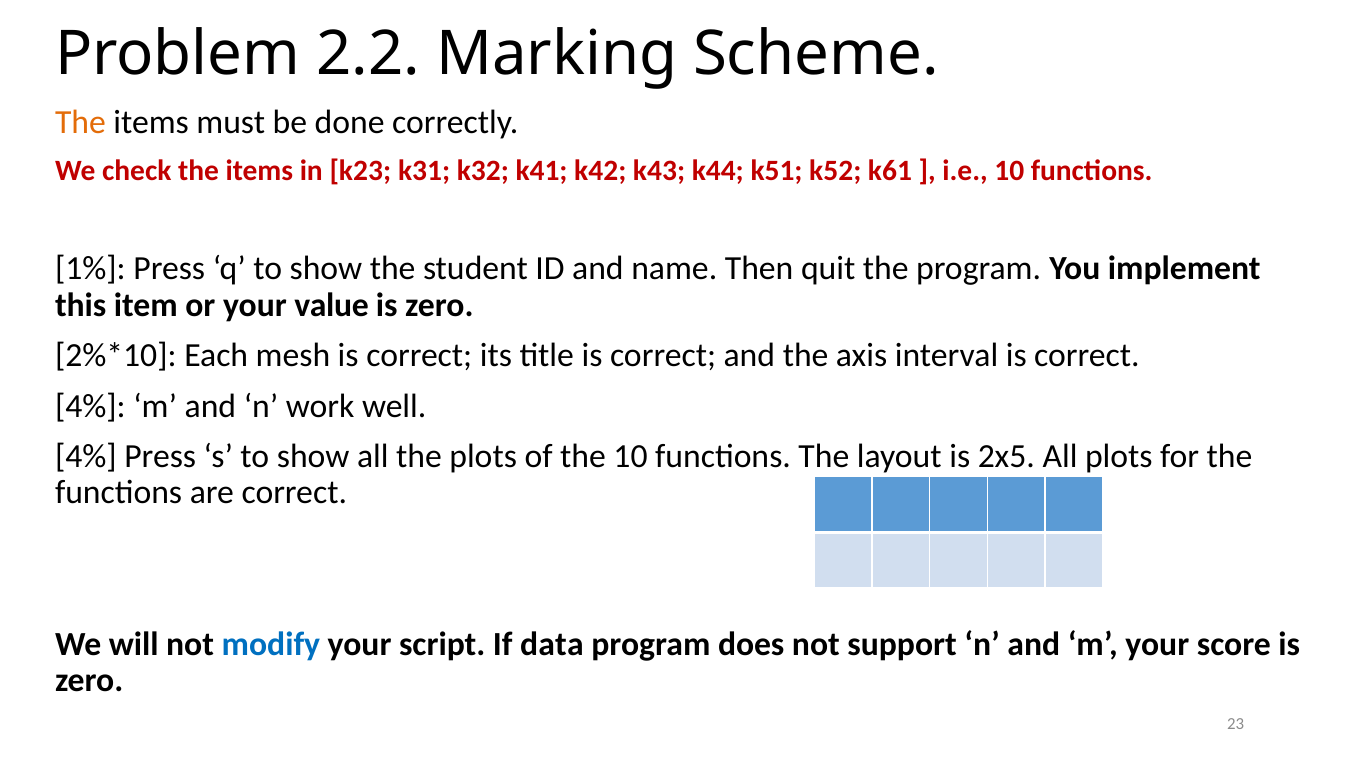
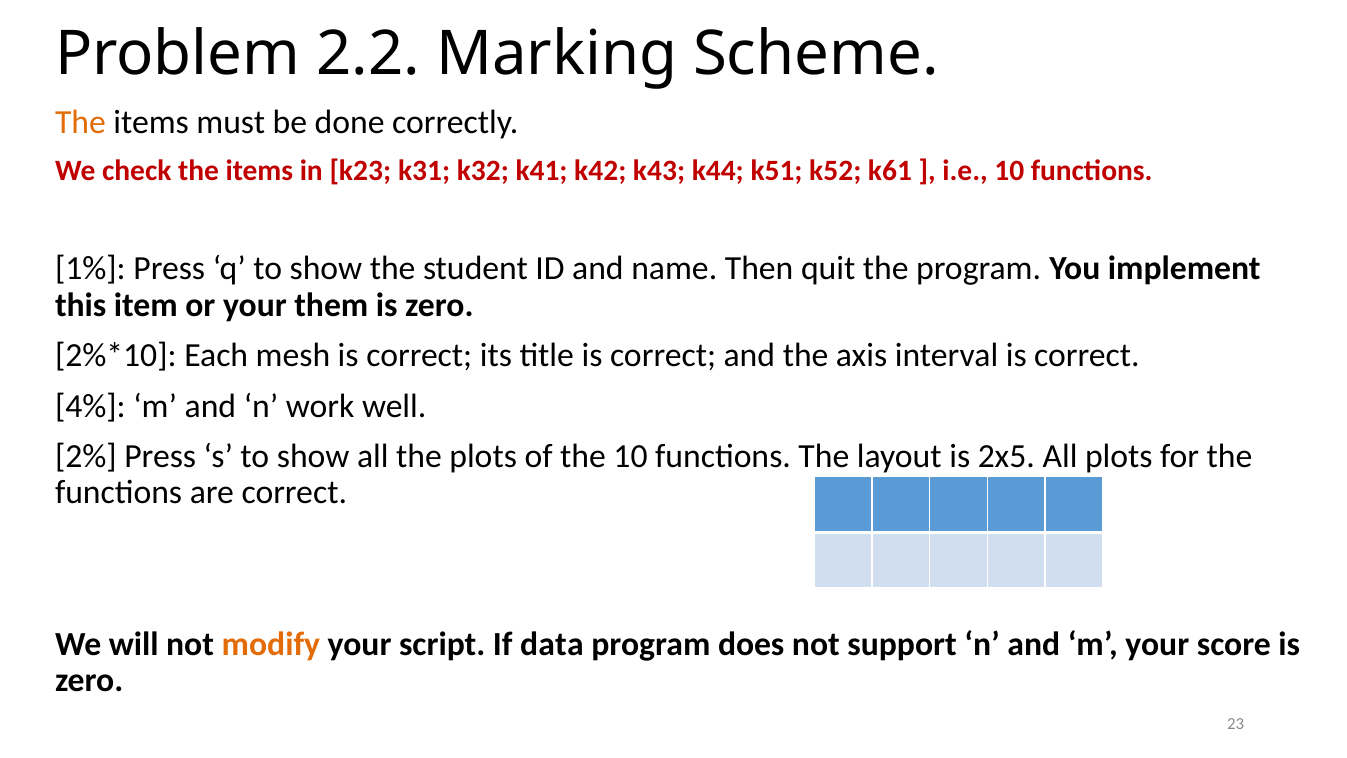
value: value -> them (331, 305)
4%: 4% -> 2% (86, 456)
modify colour: blue -> orange (271, 644)
